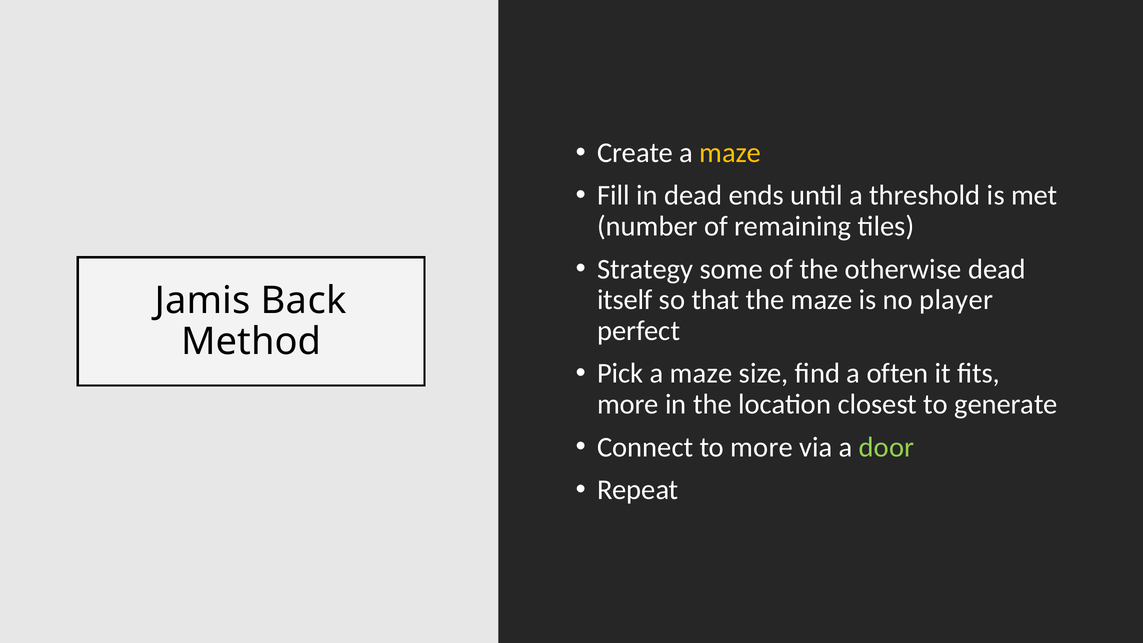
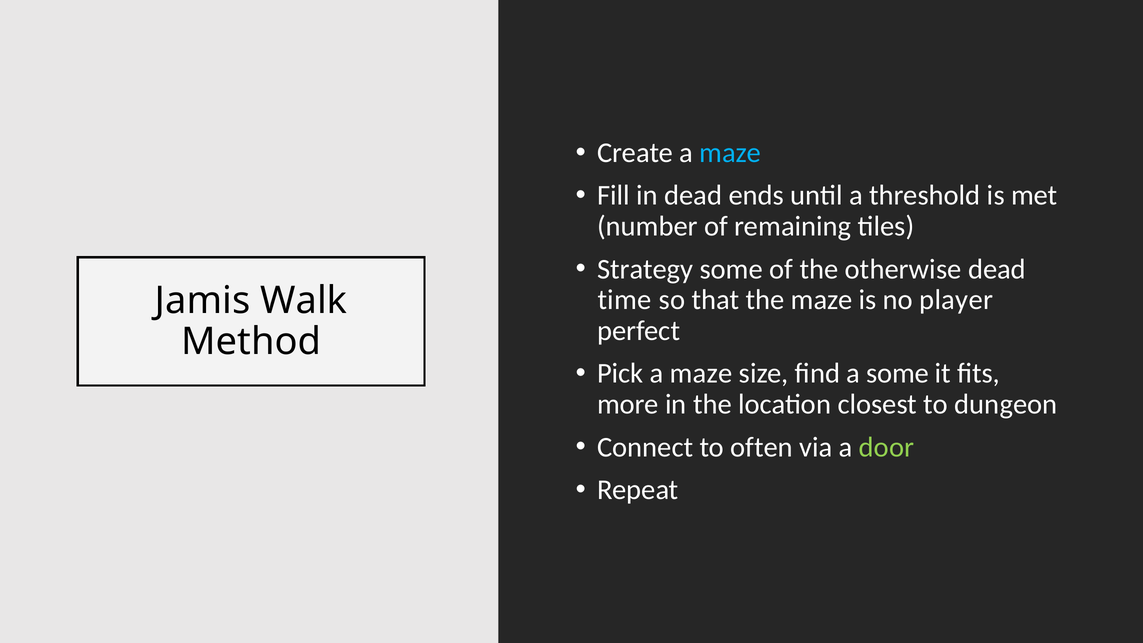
maze colour: yellow -> light blue (730, 153)
itself: itself -> time (625, 300)
Back: Back -> Walk (304, 301)
a often: often -> some (898, 374)
generate: generate -> dungeon (1006, 404)
to more: more -> often (762, 447)
